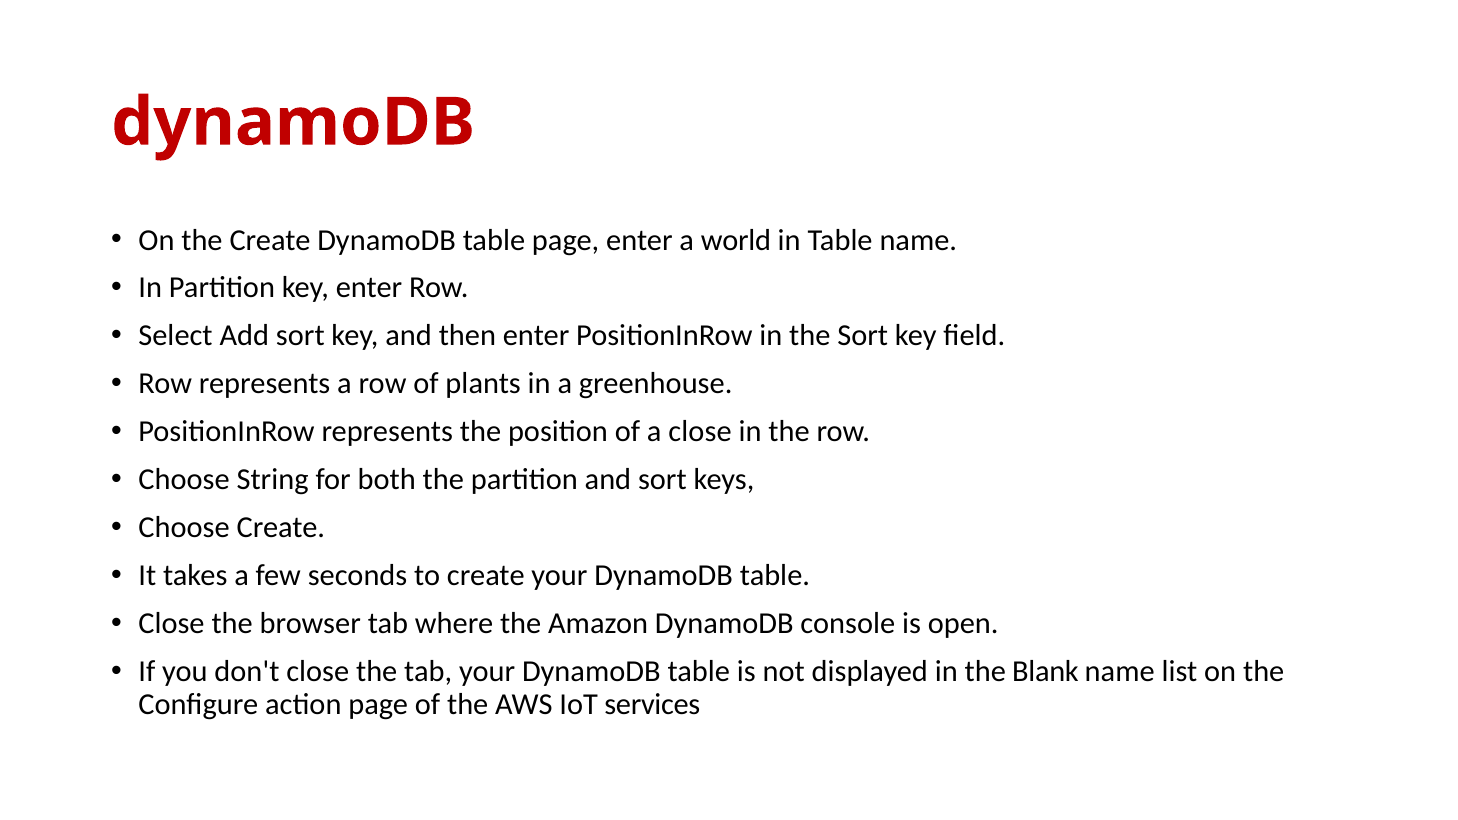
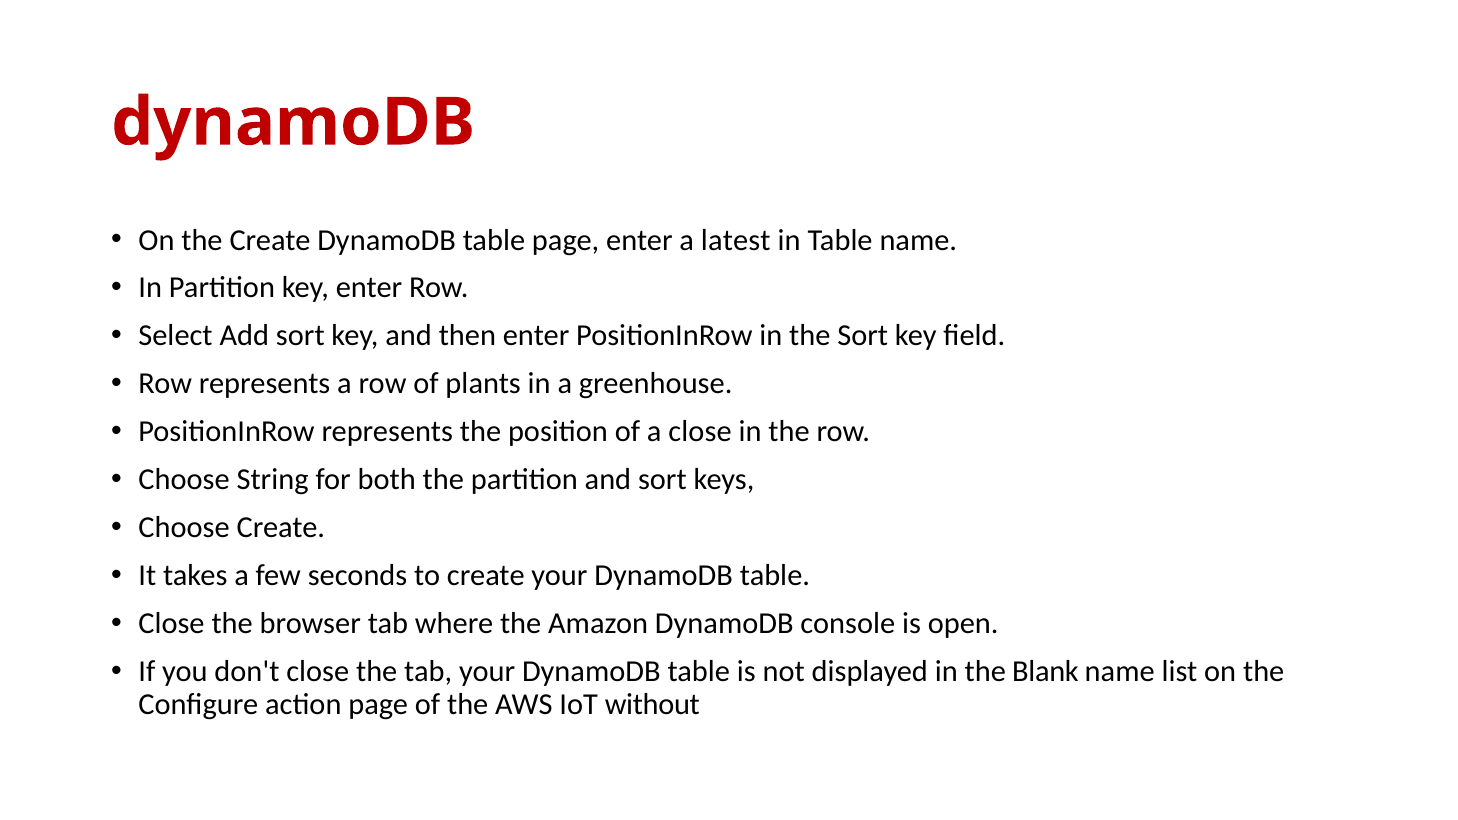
world: world -> latest (736, 240)
services: services -> without (652, 705)
